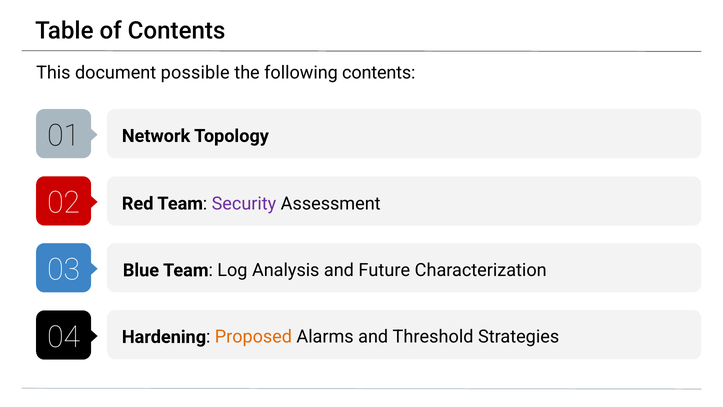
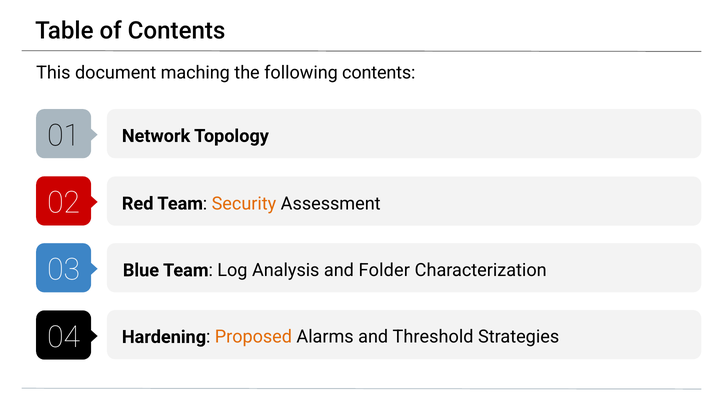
possible: possible -> maching (195, 73)
Security colour: purple -> orange (244, 203)
Future: Future -> Folder (384, 270)
